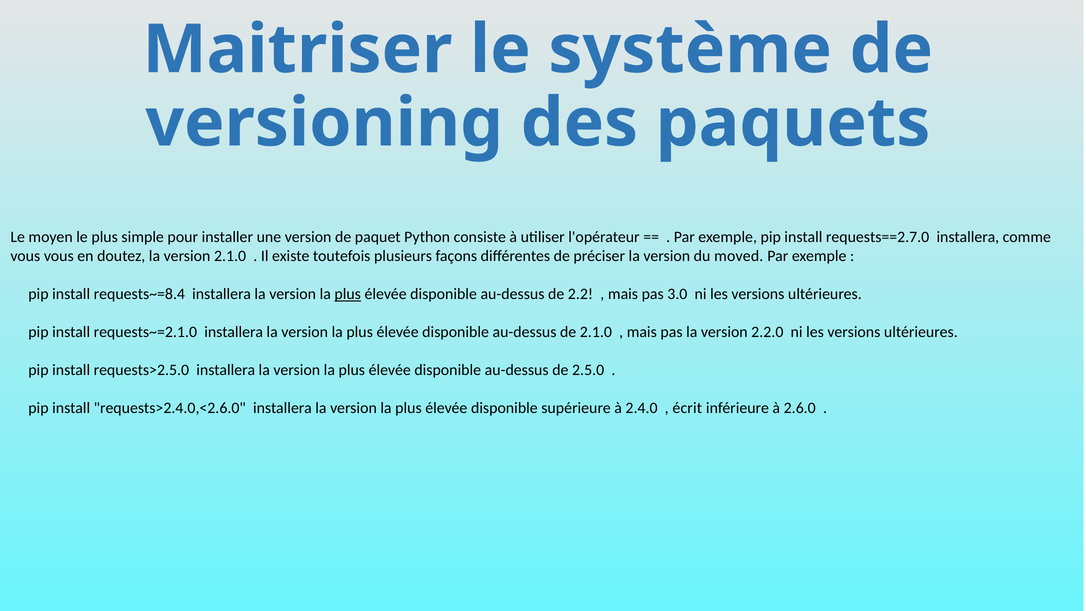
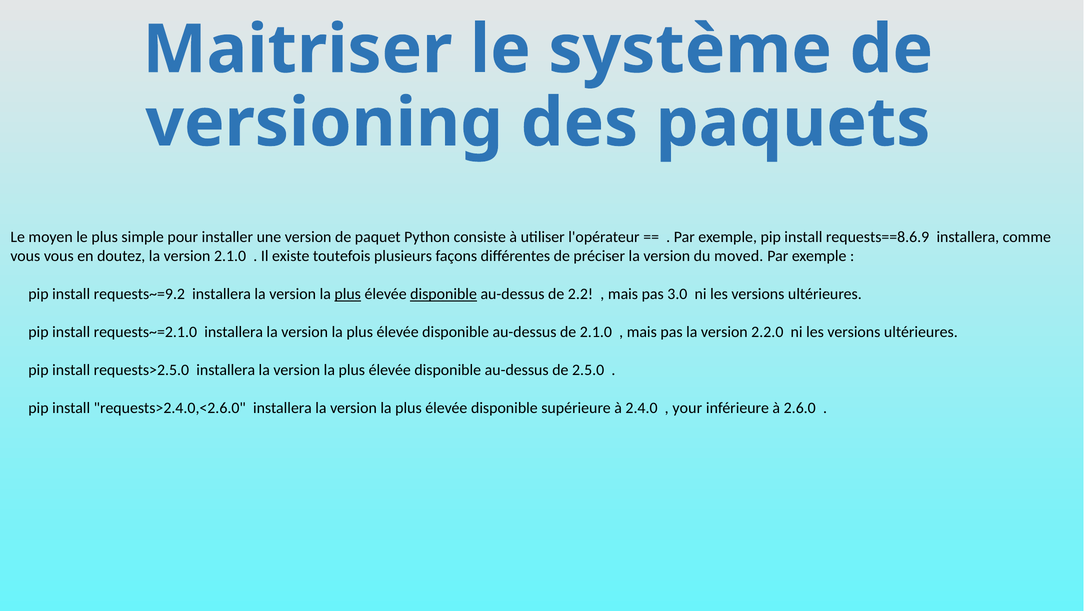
requests==2.7.0: requests==2.7.0 -> requests==8.6.9 (878, 237)
requests~=8.4: requests~=8.4 -> requests~=9.2 (139, 294)
disponible underline: none -> present (444, 294)
écrit: écrit -> your (687, 408)
